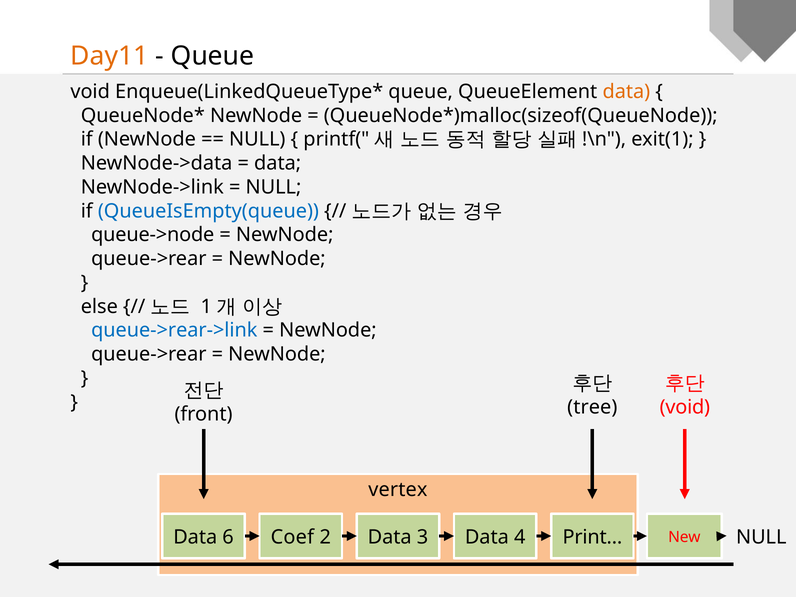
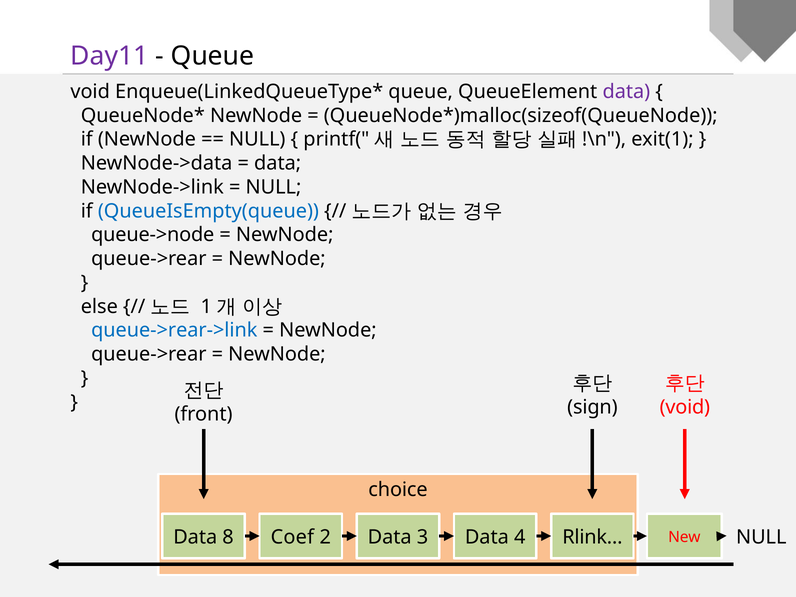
Day11 colour: orange -> purple (110, 56)
data colour: orange -> purple (626, 92)
tree: tree -> sign (592, 407)
vertex: vertex -> choice (398, 489)
6: 6 -> 8 (228, 537)
Print…: Print… -> Rlink… (592, 537)
